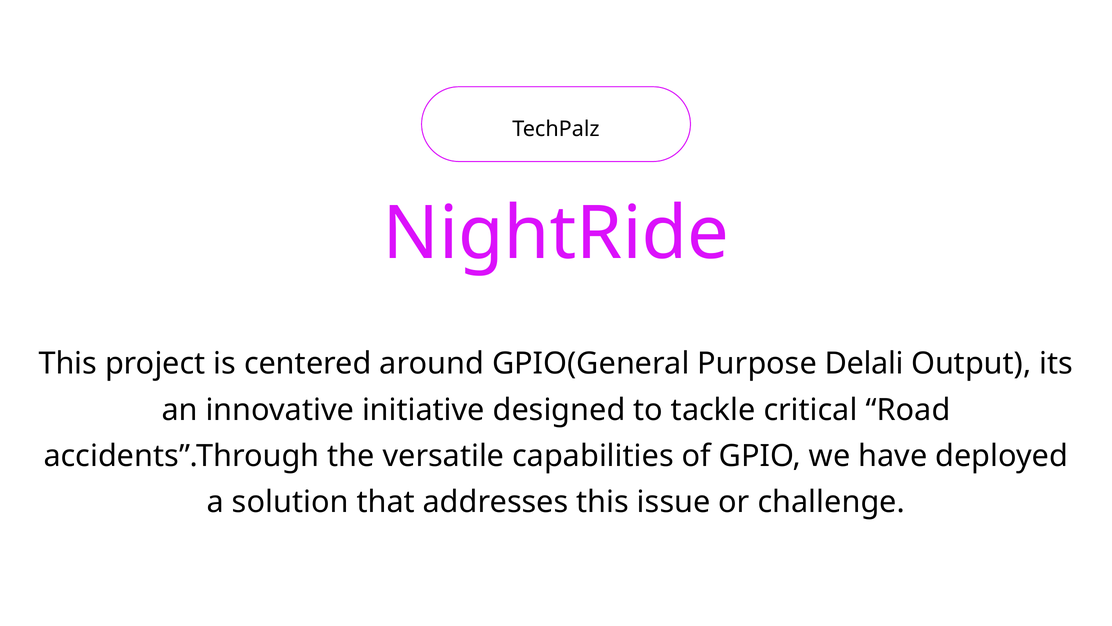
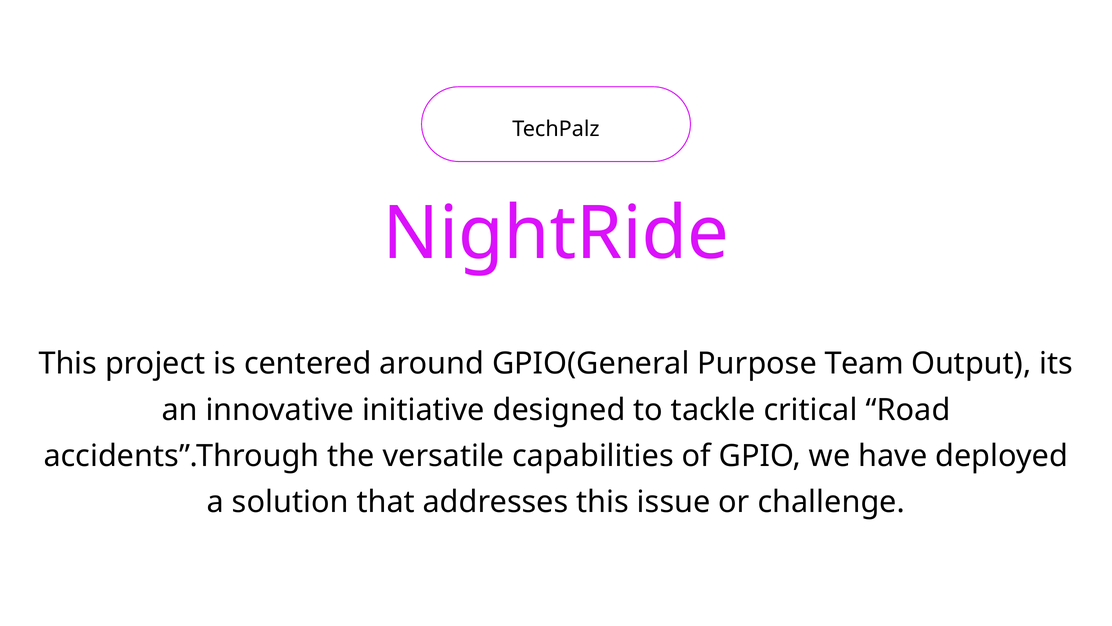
Delali: Delali -> Team (864, 364)
